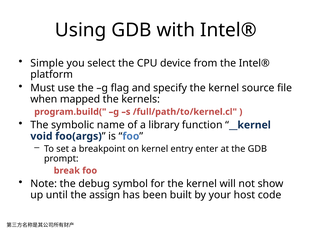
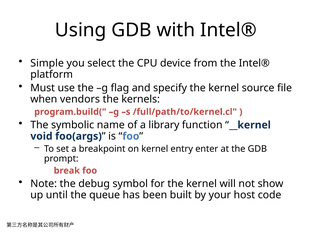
mapped: mapped -> vendors (80, 99)
assign: assign -> queue (105, 195)
